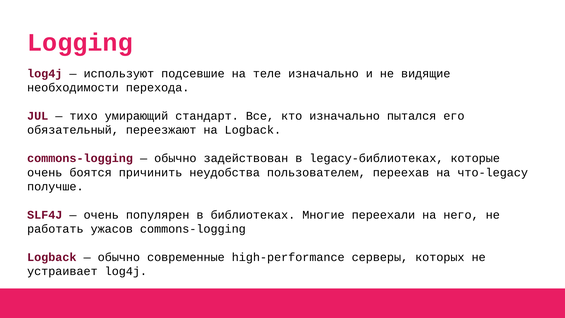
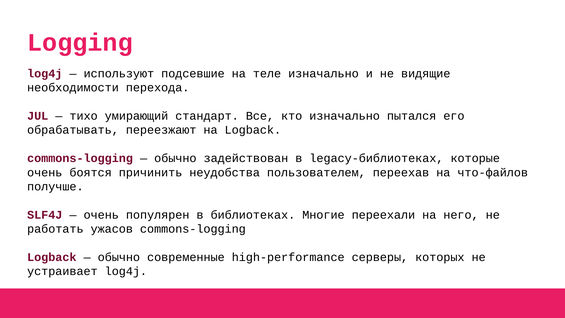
обязательный: обязательный -> обрабатывать (73, 130)
что-legacy: что-legacy -> что-файлов (493, 172)
